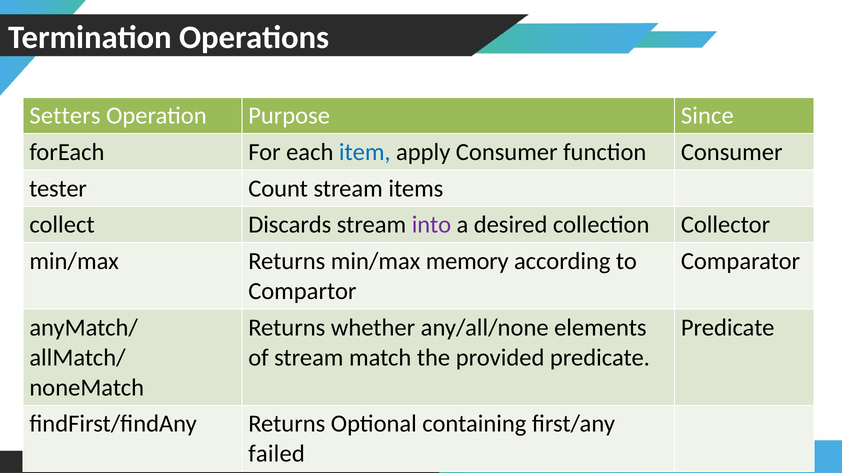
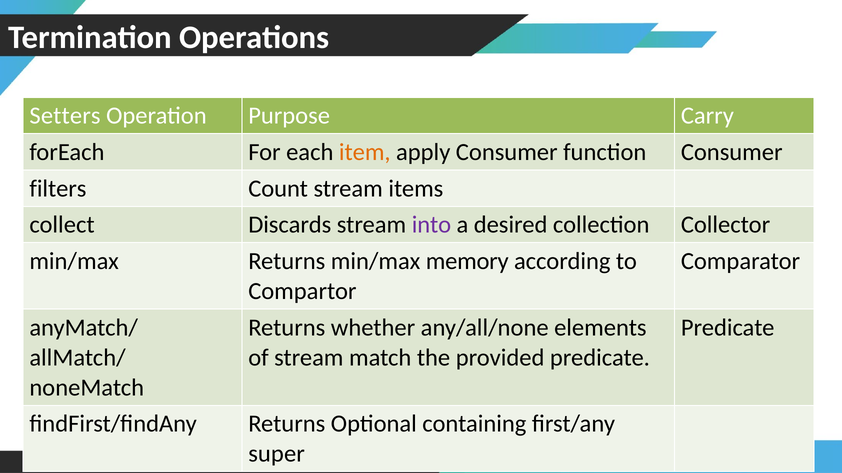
Since: Since -> Carry (707, 116)
item colour: blue -> orange (365, 152)
tester: tester -> filters (58, 189)
failed: failed -> super (277, 454)
